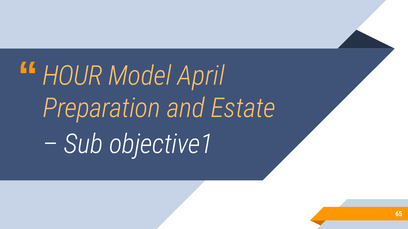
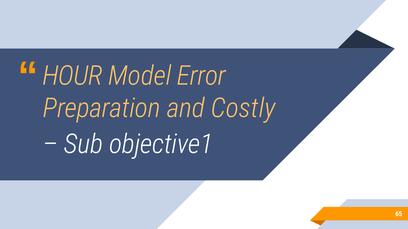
April: April -> Error (201, 76)
Estate: Estate -> Costly (243, 109)
